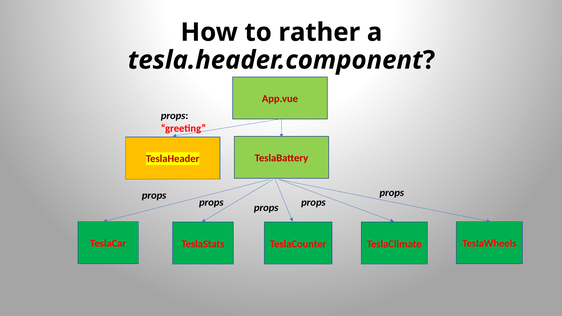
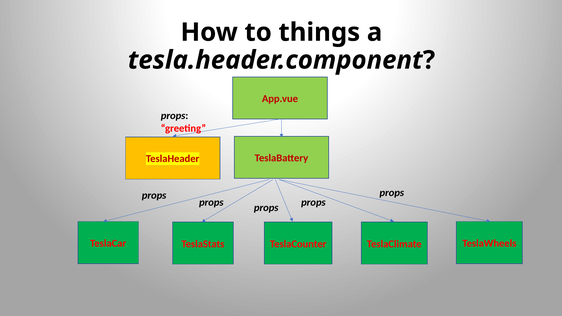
rather: rather -> things (319, 32)
